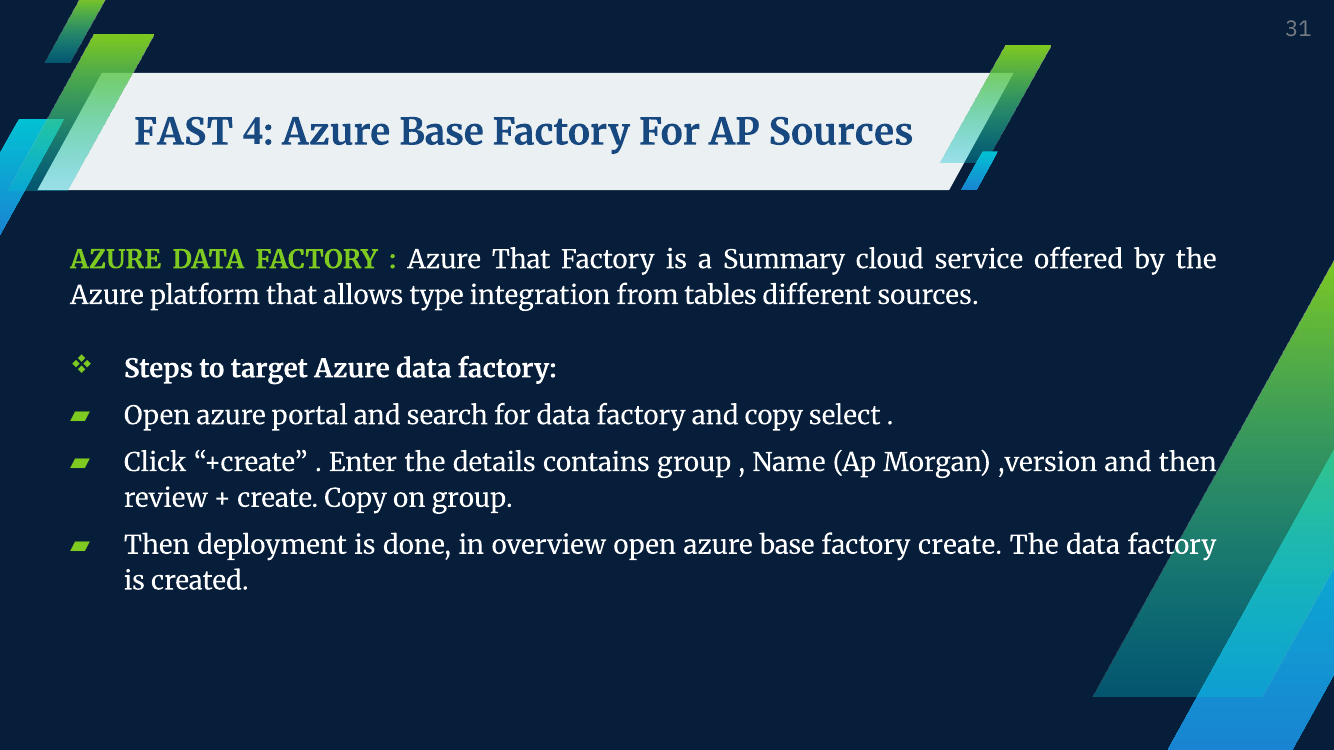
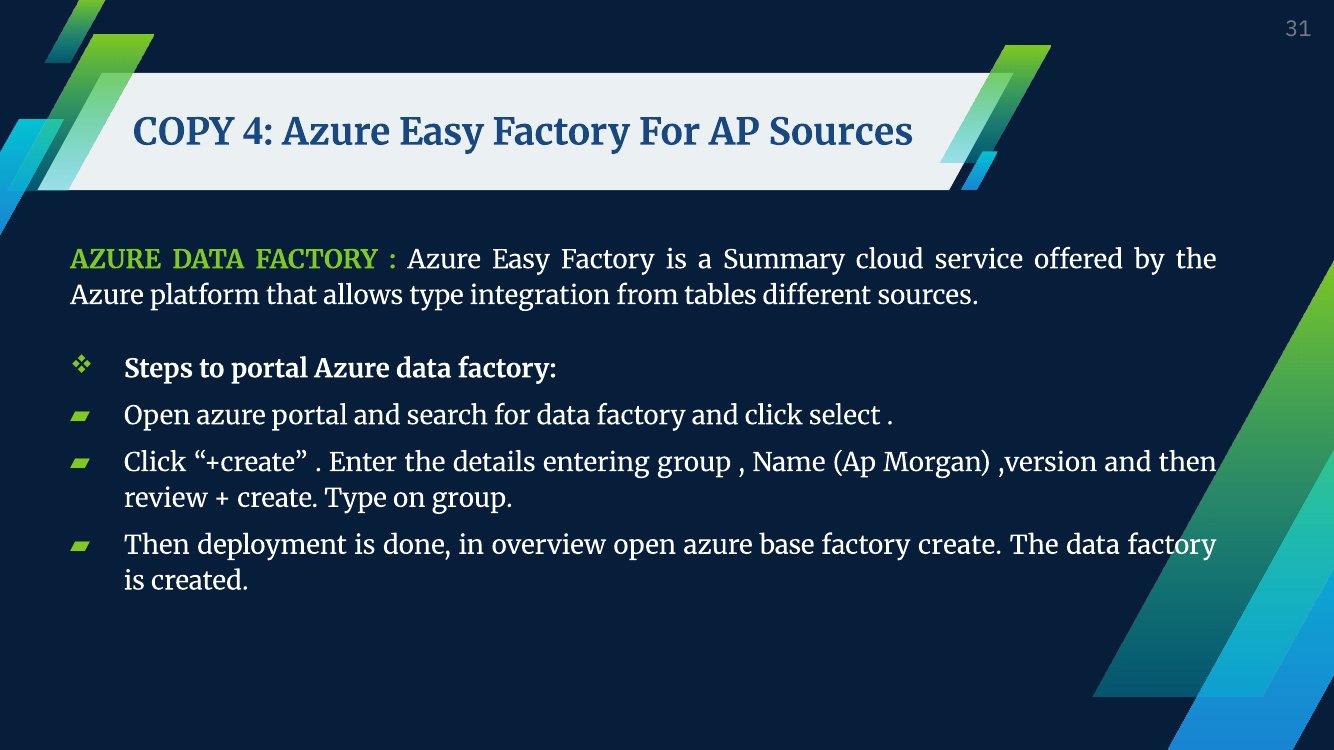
FAST: FAST -> COPY (184, 133)
Base: Base -> Easy (441, 133)
That: That -> Easy (521, 260)
to target: target -> portal (269, 369)
and copy: copy -> click (774, 416)
contains: contains -> entering (596, 463)
create Copy: Copy -> Type (356, 499)
